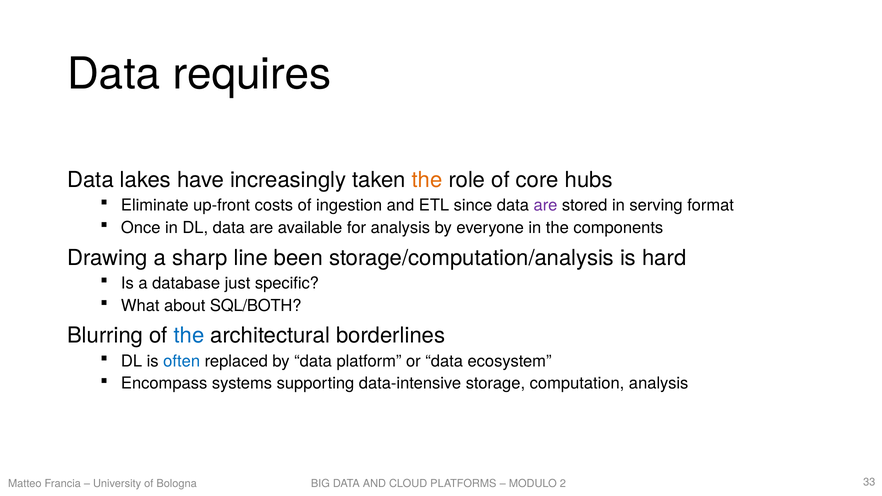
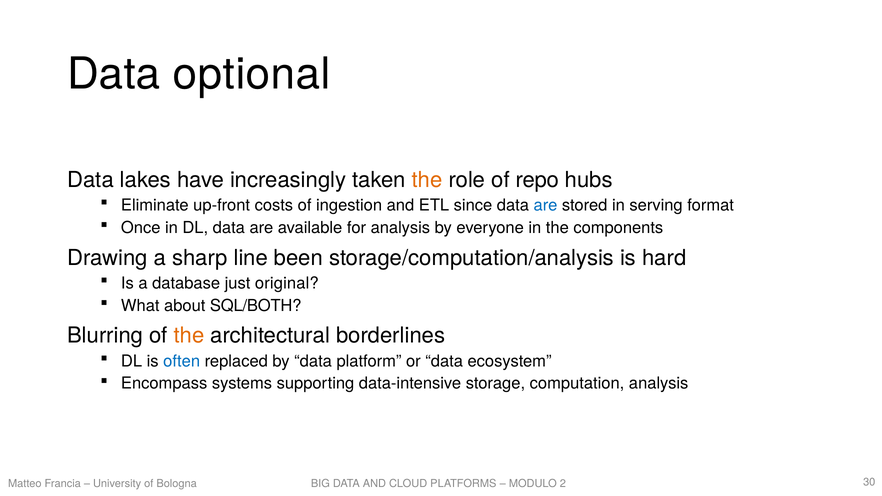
requires: requires -> optional (252, 74)
core: core -> repo (537, 180)
are colour: purple -> blue (546, 205)
specific: specific -> original (287, 283)
the colour: blue -> orange (189, 336)
33: 33 -> 30 (869, 482)
